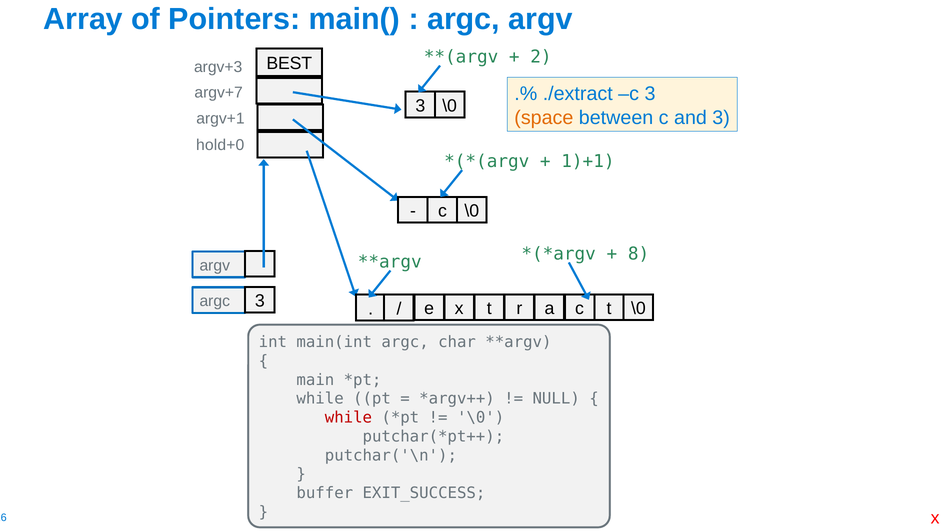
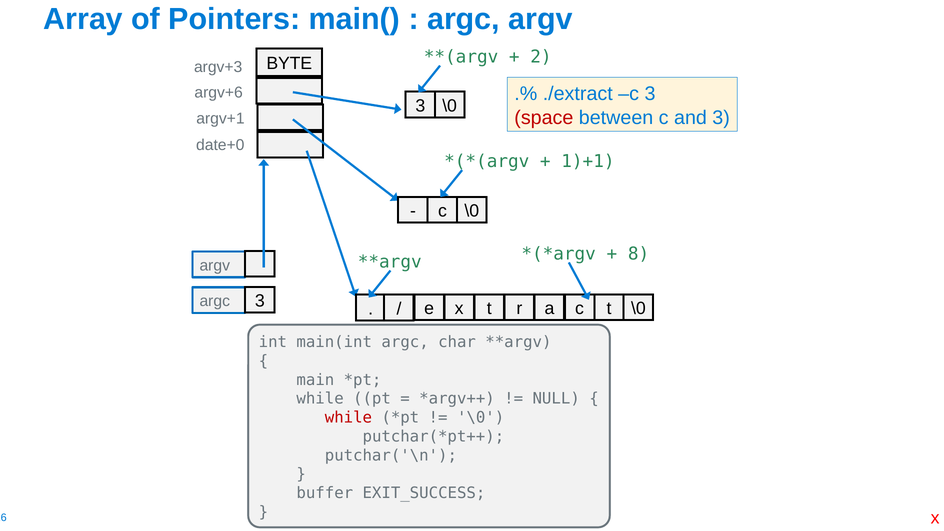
BEST: BEST -> BYTE (289, 64)
argv+7: argv+7 -> argv+6 (219, 92)
space colour: orange -> red (544, 118)
hold+0: hold+0 -> date+0 (220, 145)
